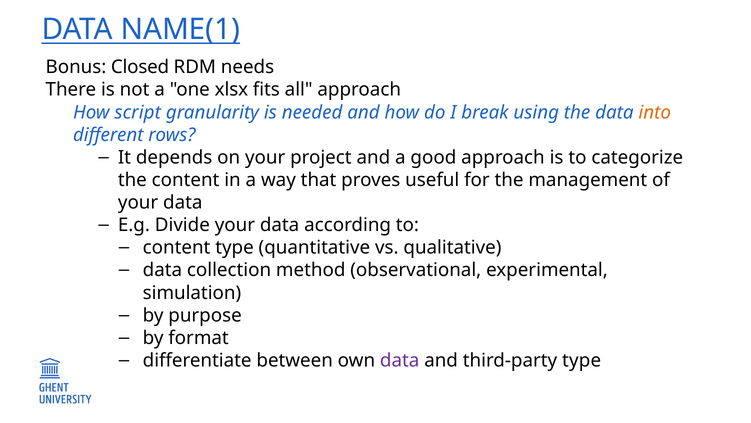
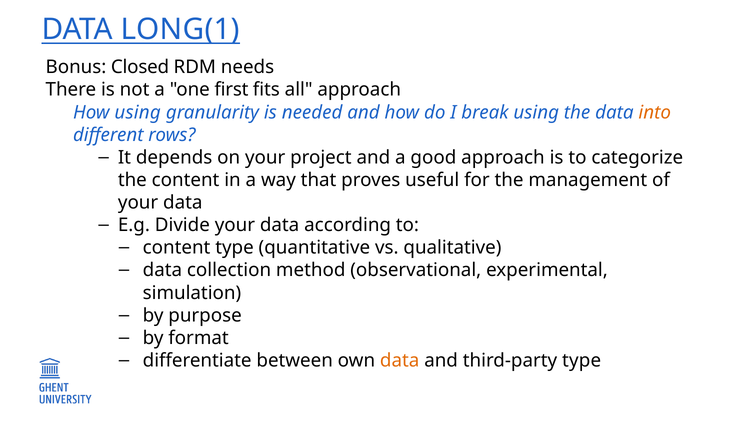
NAME(1: NAME(1 -> LONG(1 (180, 30)
xlsx: xlsx -> first (231, 90)
How script: script -> using (138, 112)
data colour: purple -> orange (400, 360)
